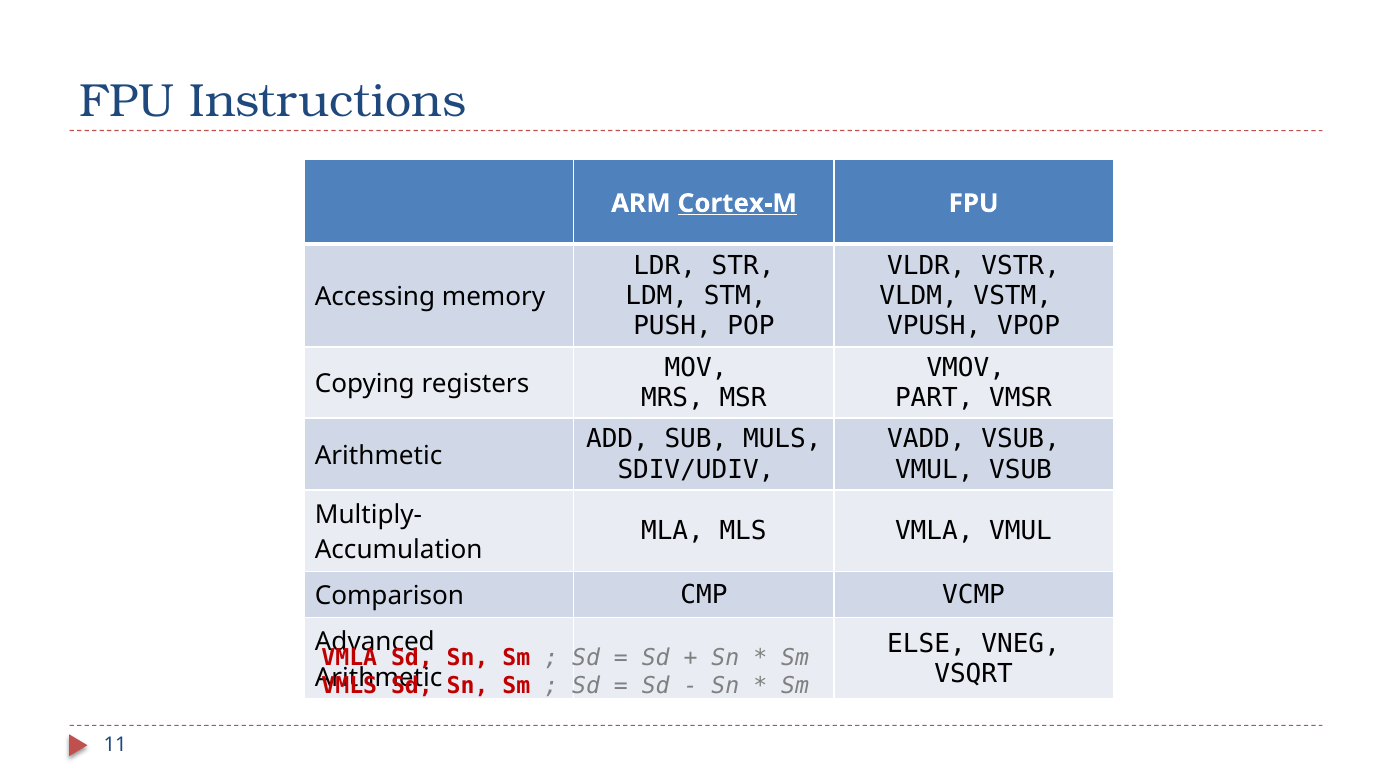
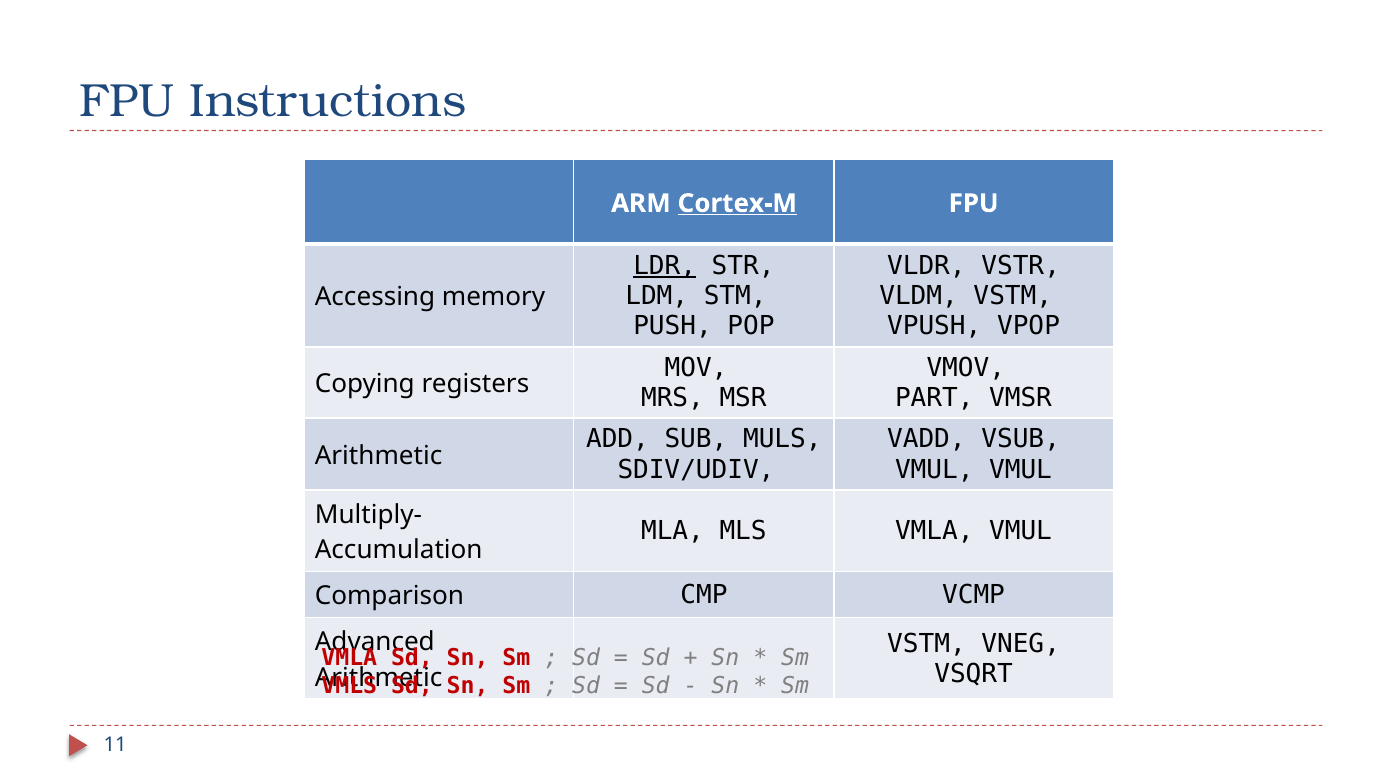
LDR underline: none -> present (665, 266)
VMUL VSUB: VSUB -> VMUL (1021, 470)
ELSE: ELSE -> VSTM (926, 644)
